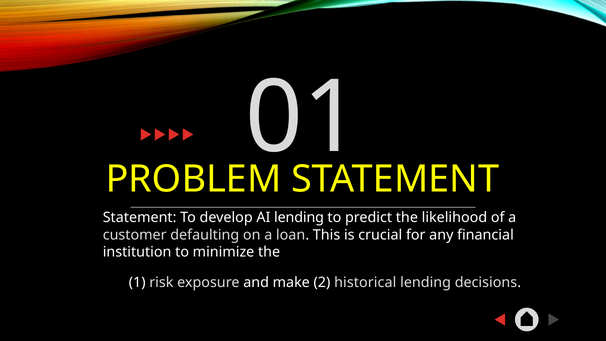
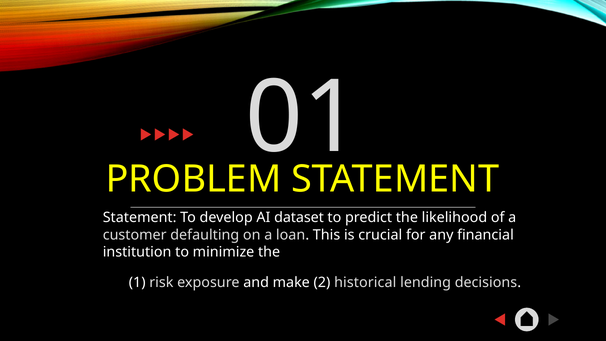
AI lending: lending -> dataset (299, 218)
